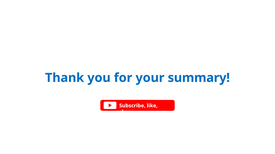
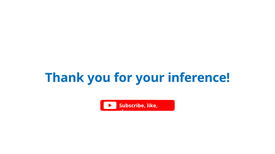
summary: summary -> inference (199, 78)
